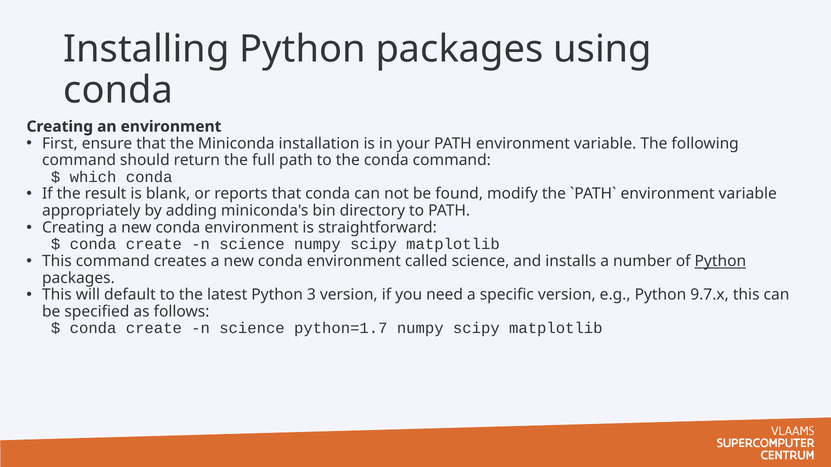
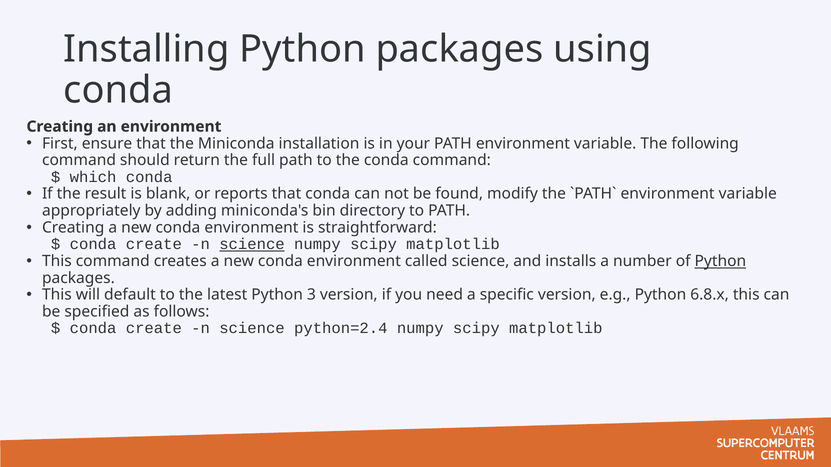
science underline: none -> present (252, 244)
9.7.x: 9.7.x -> 6.8.x (710, 295)
python=1.7: python=1.7 -> python=2.4 (341, 329)
